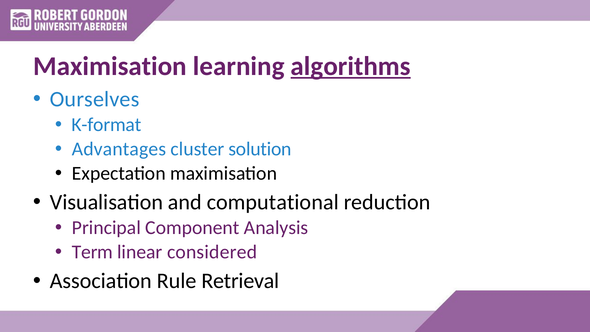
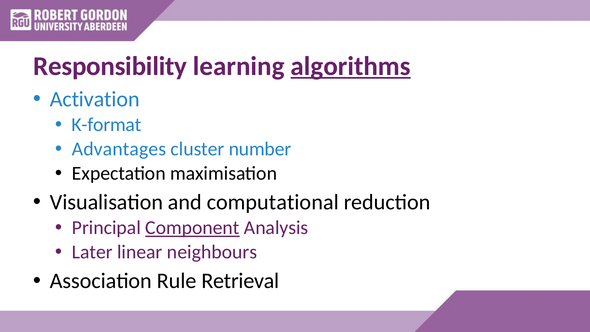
Maximisation: Maximisation -> Responsibility (110, 66)
Ourselves: Ourselves -> Activation (95, 99)
solution: solution -> number (260, 149)
Component underline: none -> present (192, 228)
Term: Term -> Later (92, 252)
considered: considered -> neighbours (212, 252)
